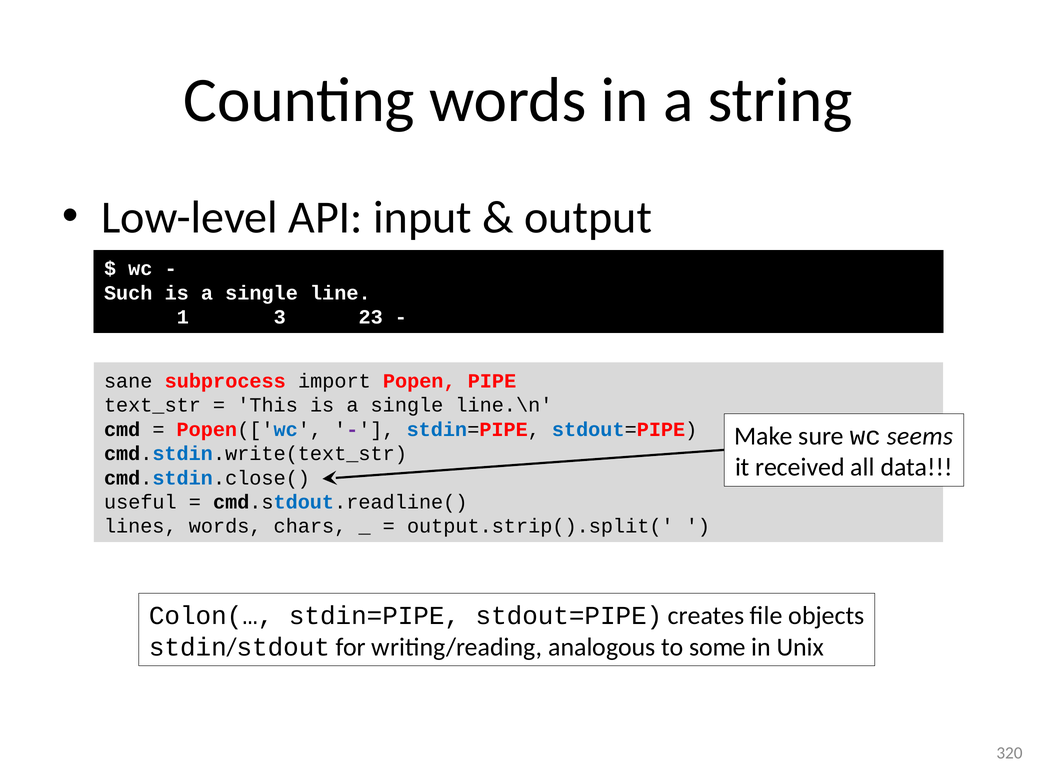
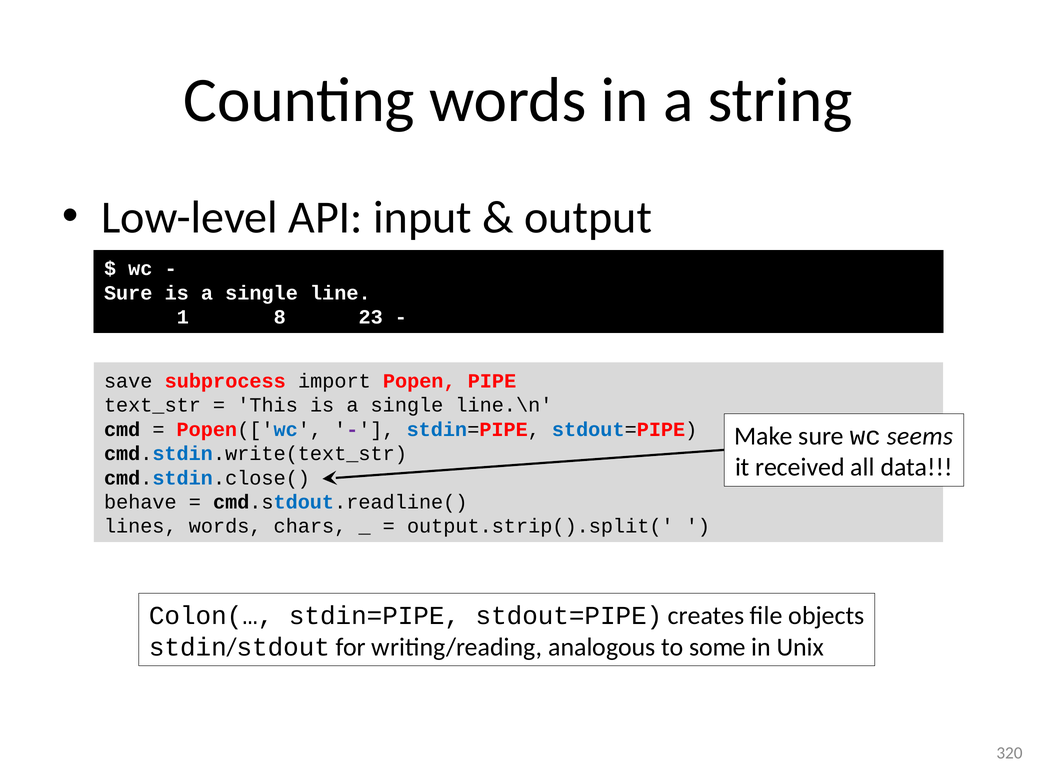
Such: Such -> Sure (128, 293)
3: 3 -> 8 (280, 317)
sane: sane -> save (128, 381)
useful: useful -> behave (140, 502)
